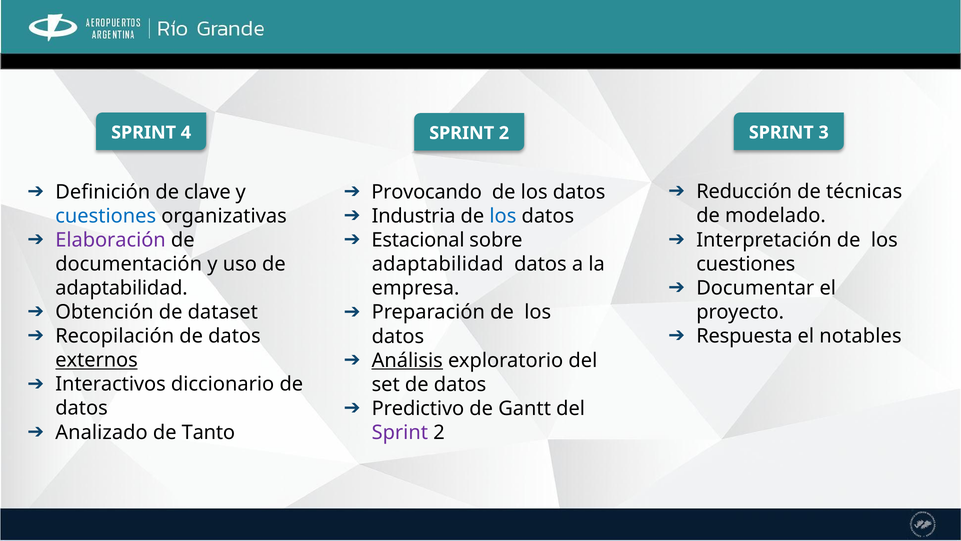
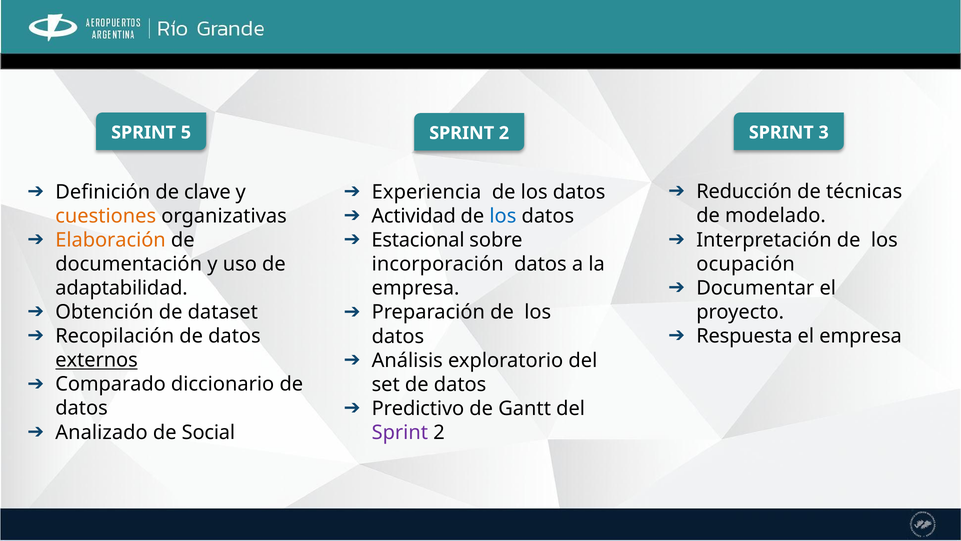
4: 4 -> 5 (186, 132)
Provocando: Provocando -> Experiencia (426, 192)
Industria: Industria -> Actividad (414, 216)
cuestiones colour: blue -> orange (106, 216)
Elaboración colour: purple -> orange (111, 240)
cuestiones: cuestiones -> ocupación (746, 264)
adaptabilidad: adaptabilidad -> incorporación (438, 264)
el notables: notables -> empresa (861, 336)
Análisis underline: present -> none (407, 360)
Interactivos: Interactivos -> Comparado (111, 384)
Tanto: Tanto -> Social (208, 432)
